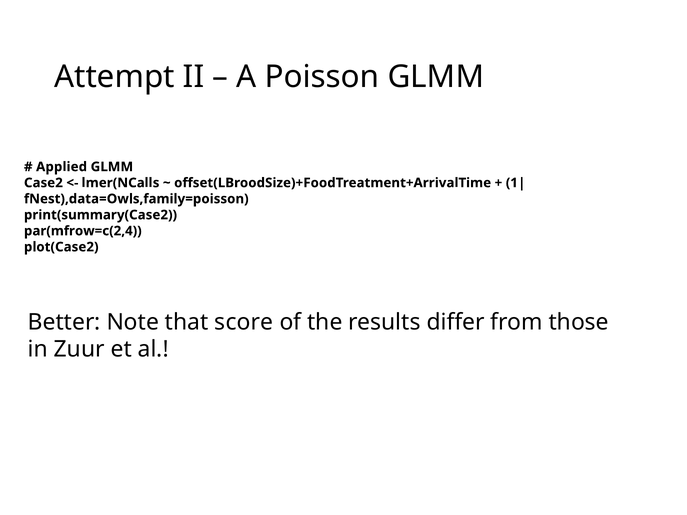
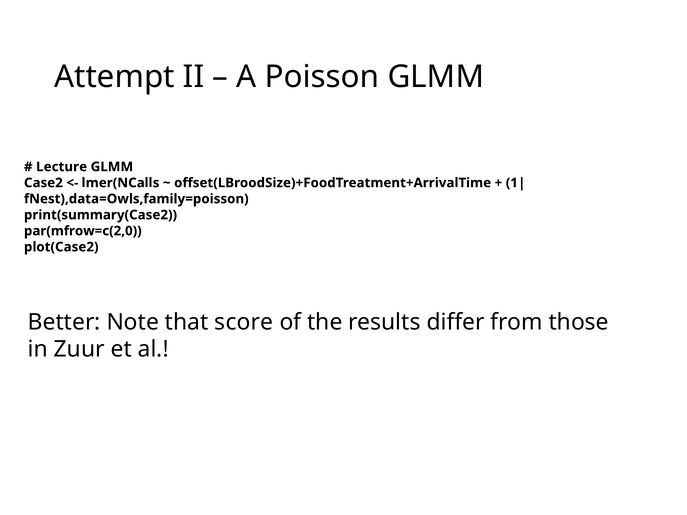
Applied: Applied -> Lecture (62, 167)
par(mfrow=c(2,4: par(mfrow=c(2,4 -> par(mfrow=c(2,0 (83, 231)
